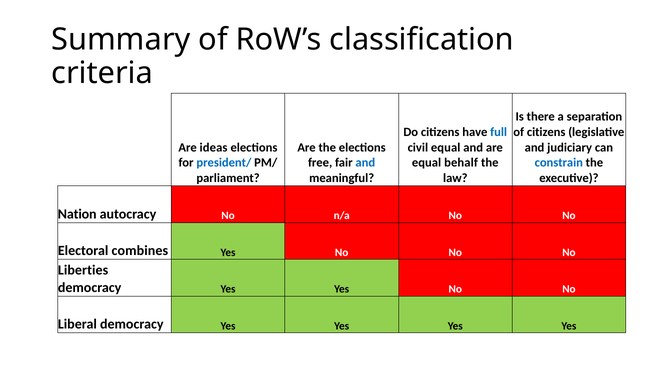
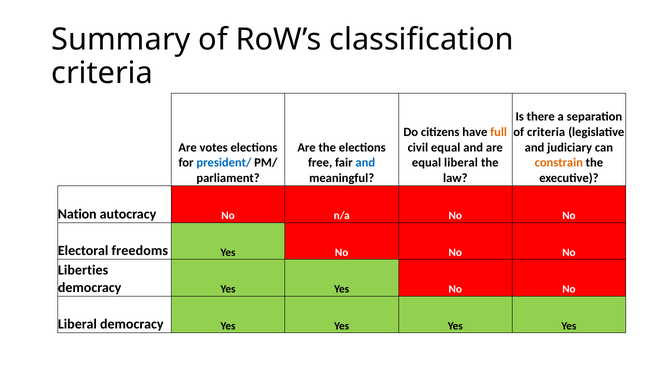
full colour: blue -> orange (499, 132)
of citizens: citizens -> criteria (546, 132)
ideas: ideas -> votes (214, 147)
equal behalf: behalf -> liberal (461, 163)
constrain colour: blue -> orange (559, 163)
combines: combines -> freedoms (140, 251)
